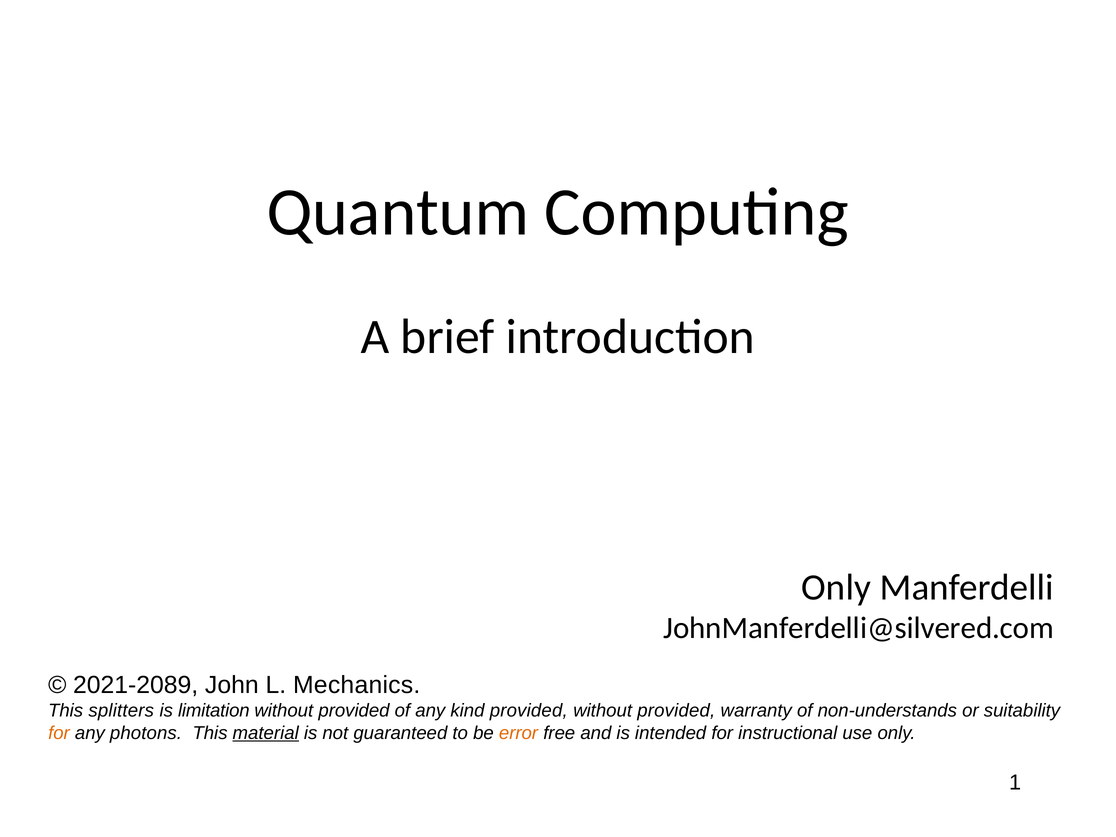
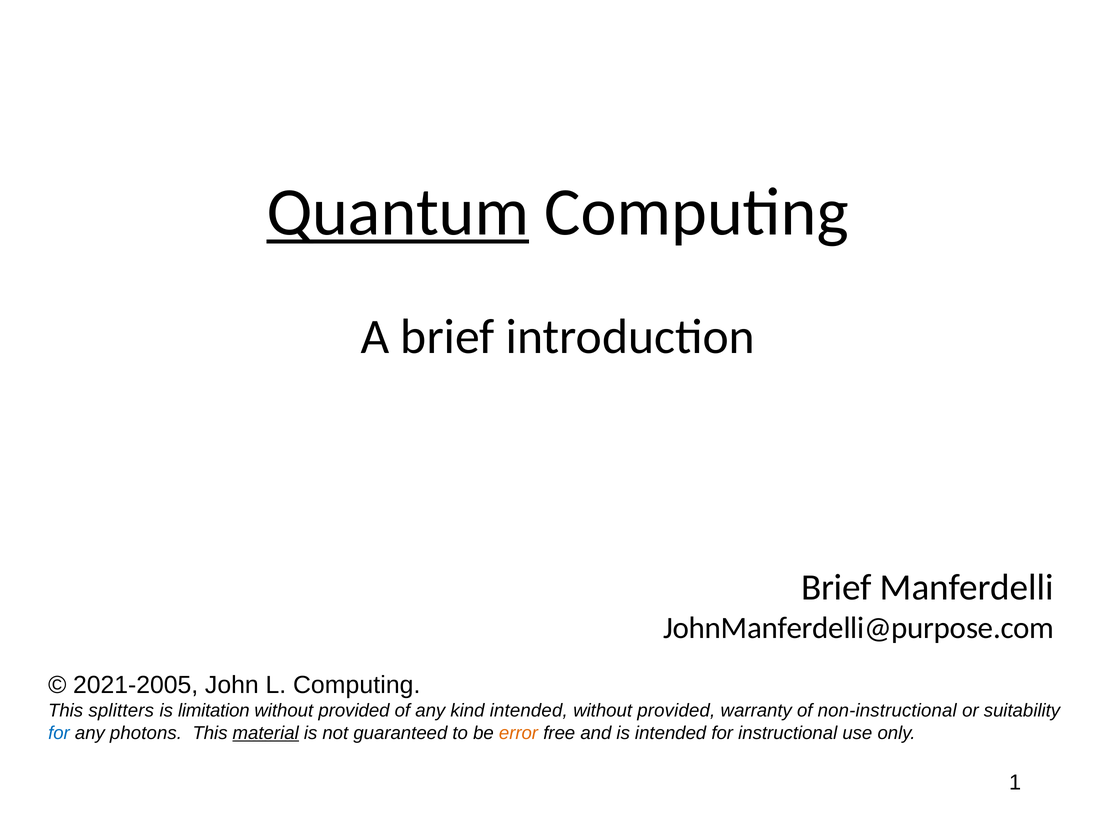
Quantum underline: none -> present (398, 212)
Only: Only -> Brief (836, 588)
JohnManferdelli@silvered.com: JohnManferdelli@silvered.com -> JohnManferdelli@purpose.com (859, 628)
2021-2089: 2021-2089 -> 2021-2005 (136, 685)
L Mechanics: Mechanics -> Computing (357, 685)
kind provided: provided -> intended (529, 711)
non-understands: non-understands -> non-instructional (887, 711)
for colour: orange -> blue (59, 733)
